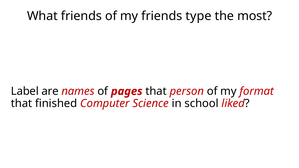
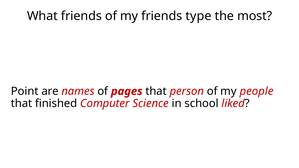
Label: Label -> Point (25, 91)
format: format -> people (257, 91)
